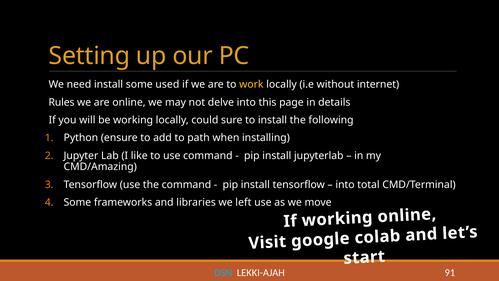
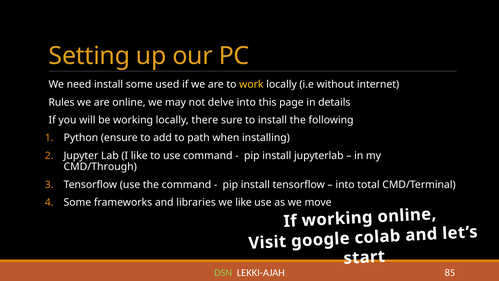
could: could -> there (205, 120)
CMD/Amazing: CMD/Amazing -> CMD/Through (100, 167)
we left: left -> like (243, 202)
DSN colour: light blue -> light green (223, 273)
91: 91 -> 85 (450, 272)
